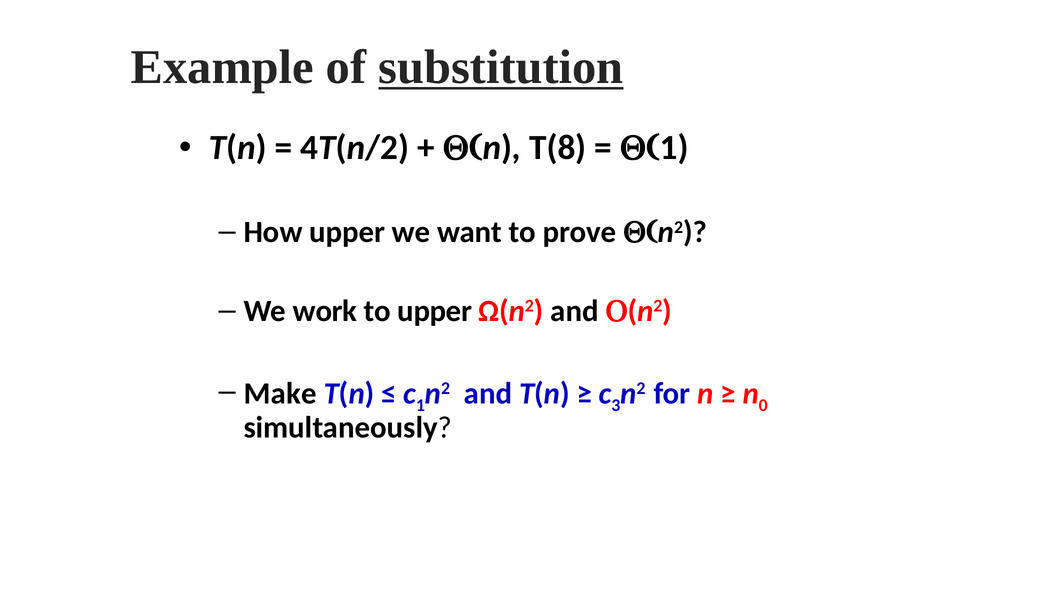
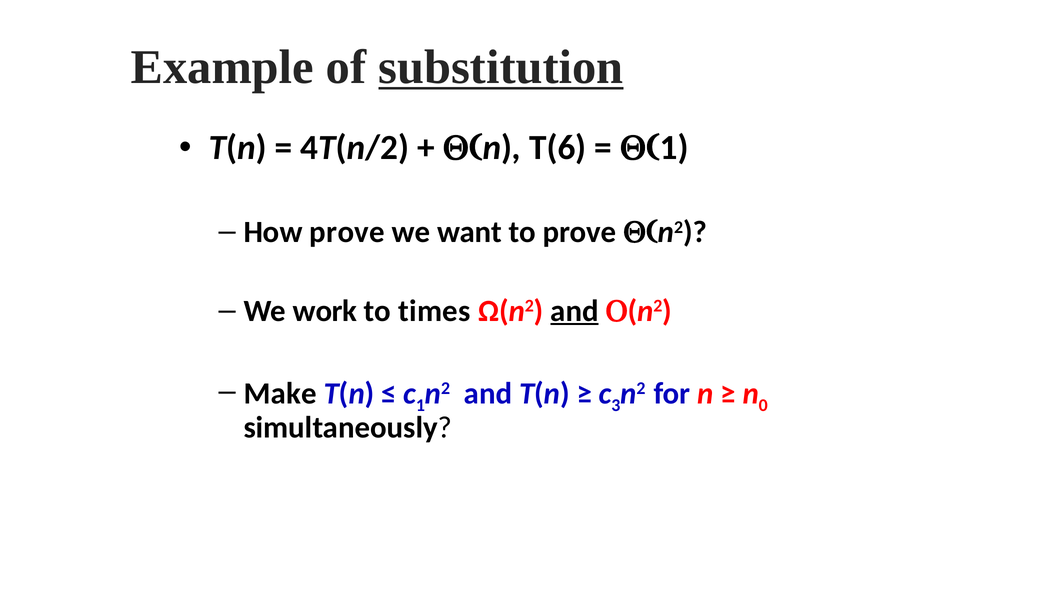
T(8: T(8 -> T(6 (558, 148)
How upper: upper -> prove (347, 232)
to upper: upper -> times (434, 311)
and underline: none -> present (574, 311)
